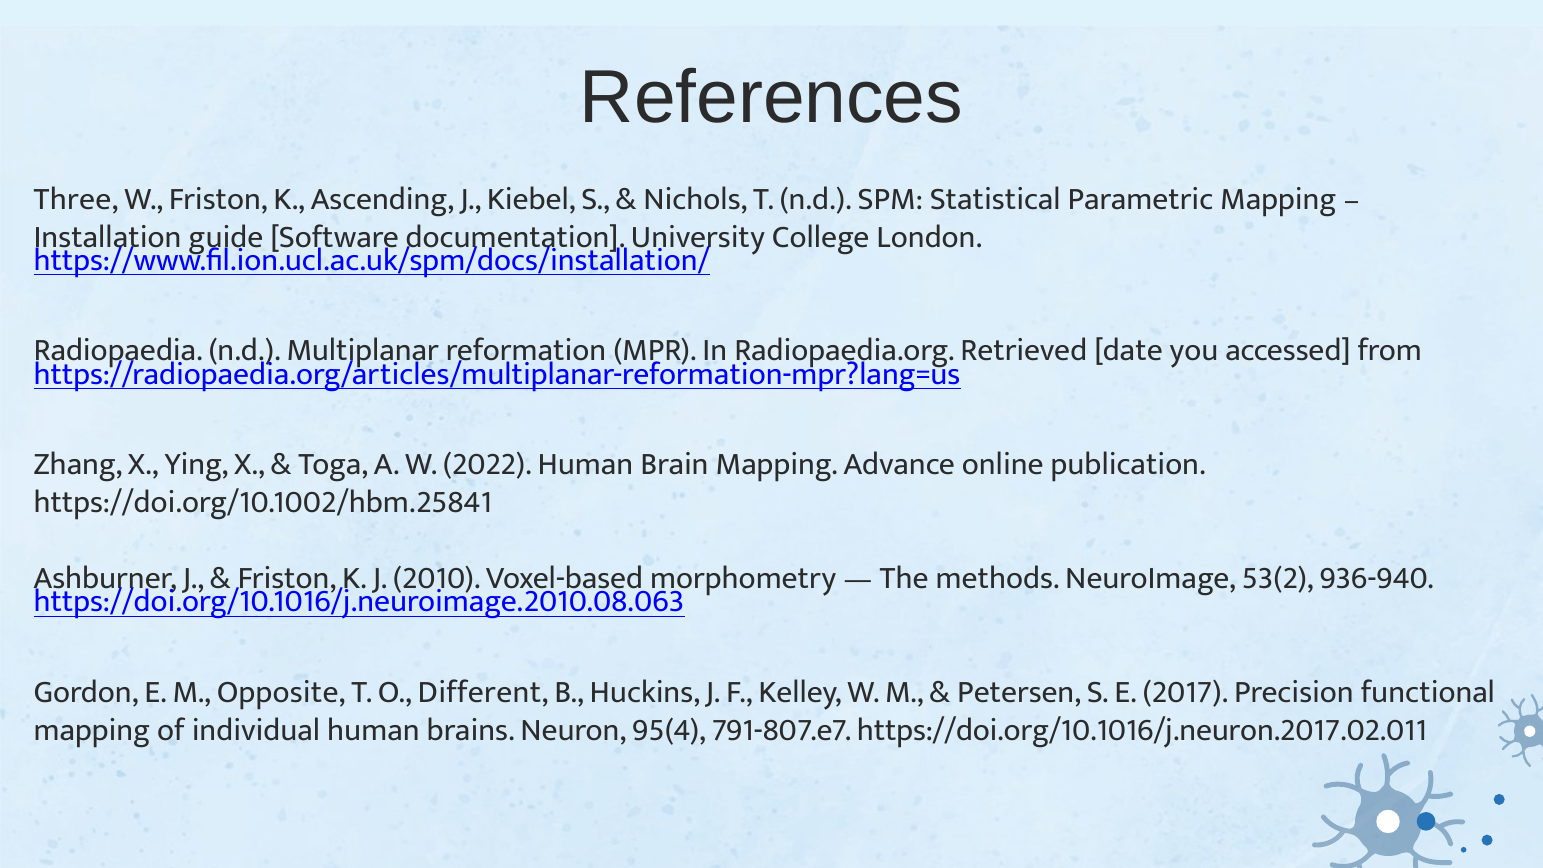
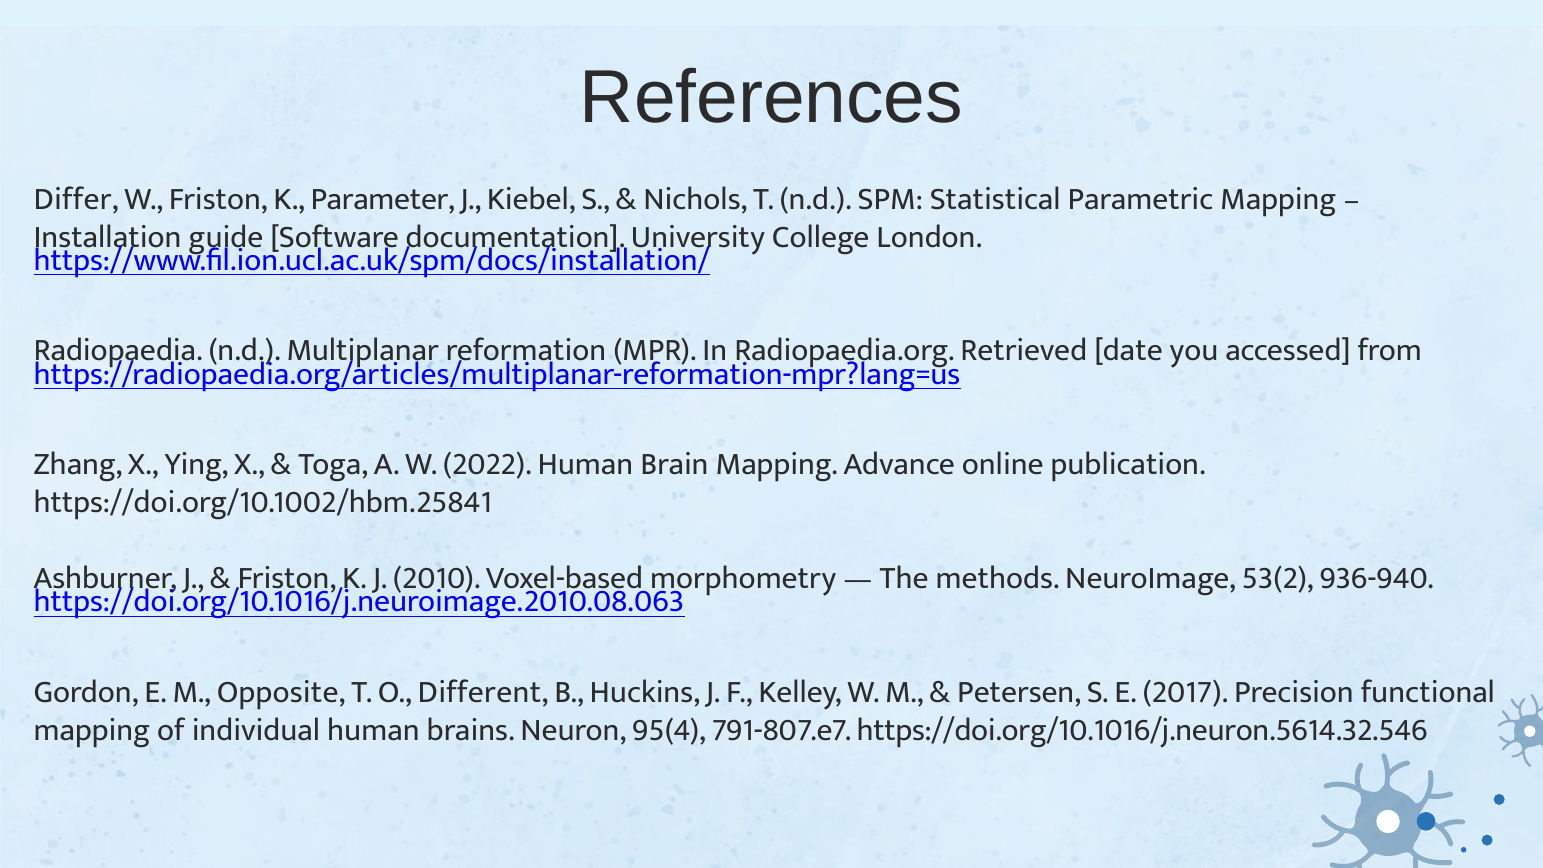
Three: Three -> Differ (76, 199)
Ascending: Ascending -> Parameter (383, 199)
https://doi.org/10.1016/j.neuron.2017.02.011: https://doi.org/10.1016/j.neuron.2017.02.011 -> https://doi.org/10.1016/j.neuron.5614.32.546 (1142, 730)
